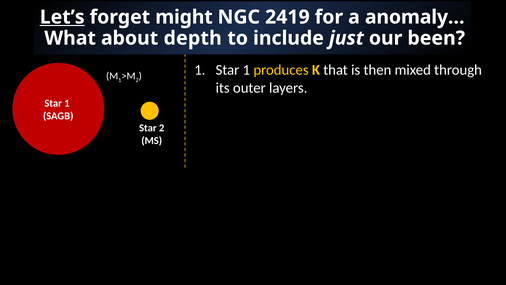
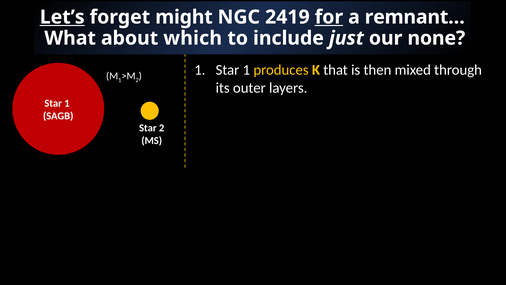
for underline: none -> present (329, 17)
anomaly…: anomaly… -> remnant… (415, 17)
depth: depth -> which (193, 38)
been: been -> none (436, 38)
